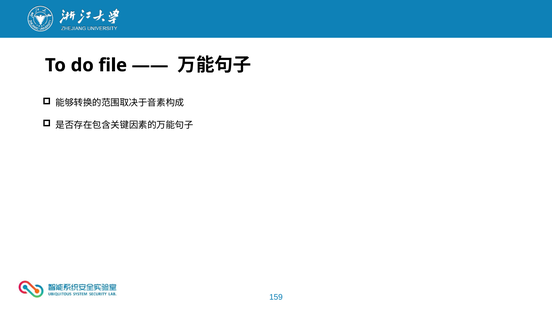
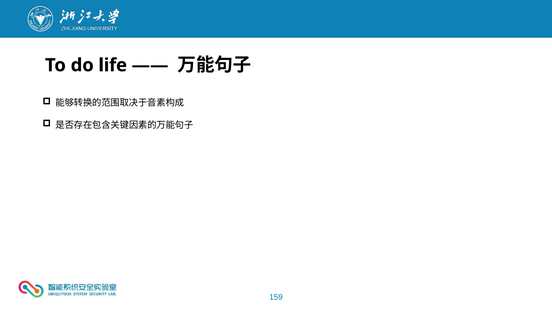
file: file -> life (113, 65)
